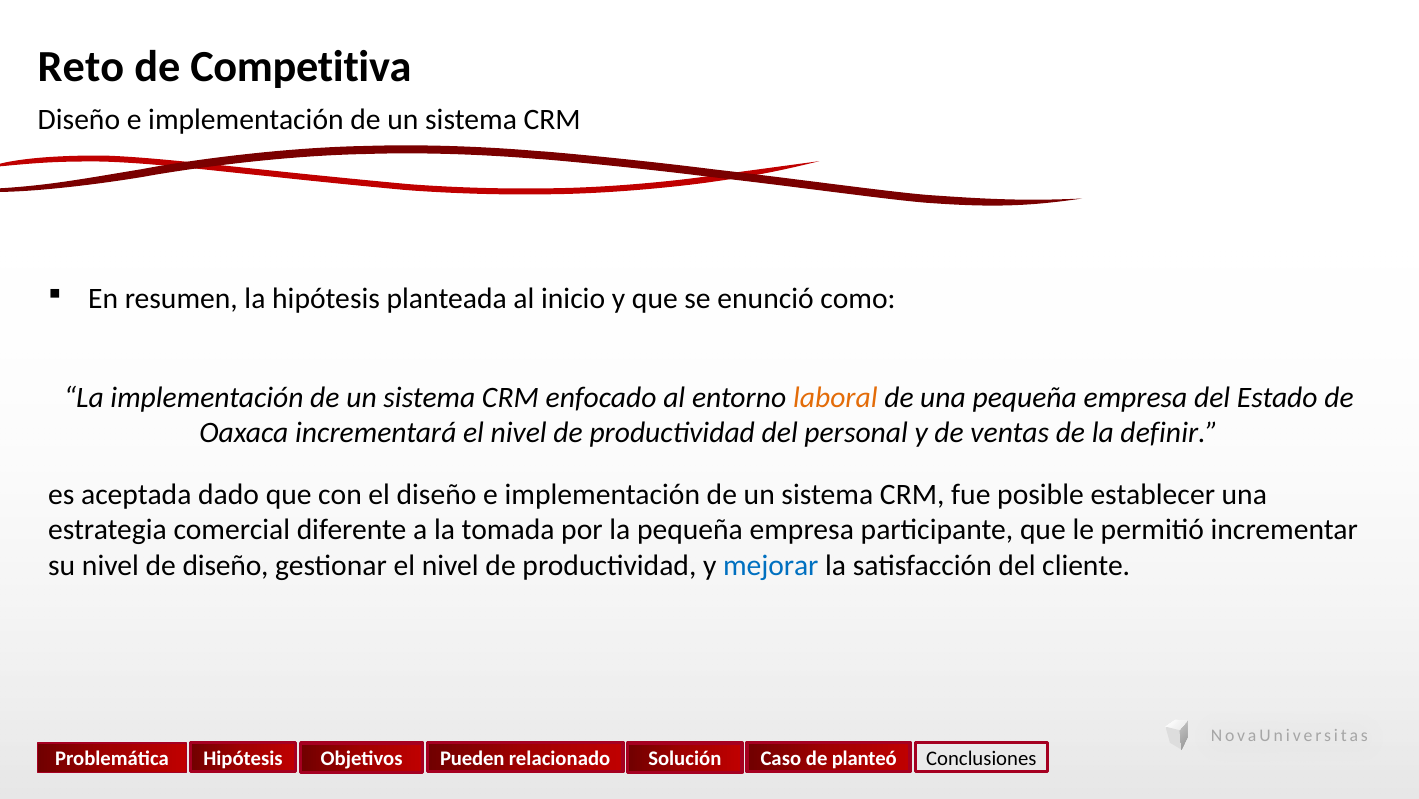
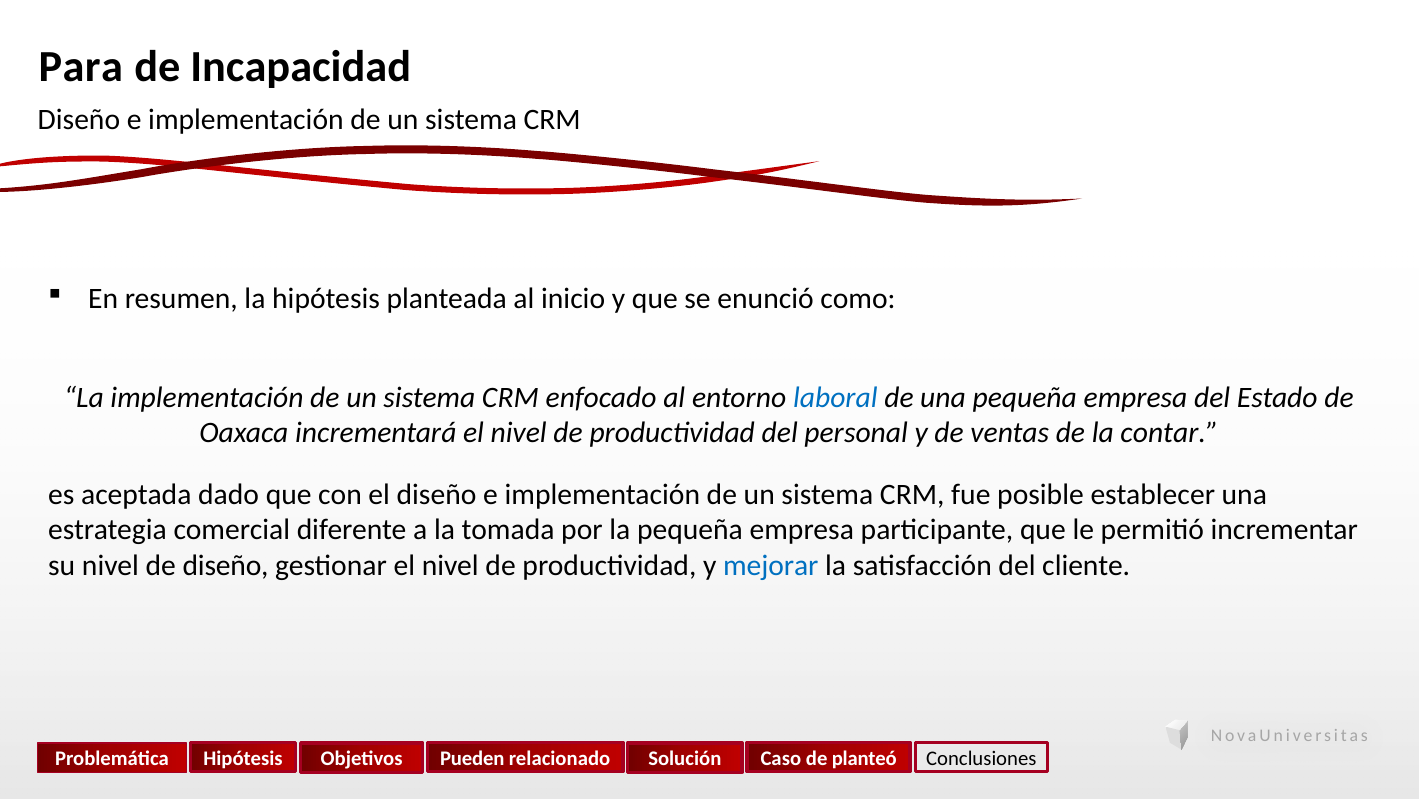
Reto: Reto -> Para (81, 67)
Competitiva: Competitiva -> Incapacidad (301, 67)
laboral colour: orange -> blue (835, 397)
definir: definir -> contar (1169, 433)
